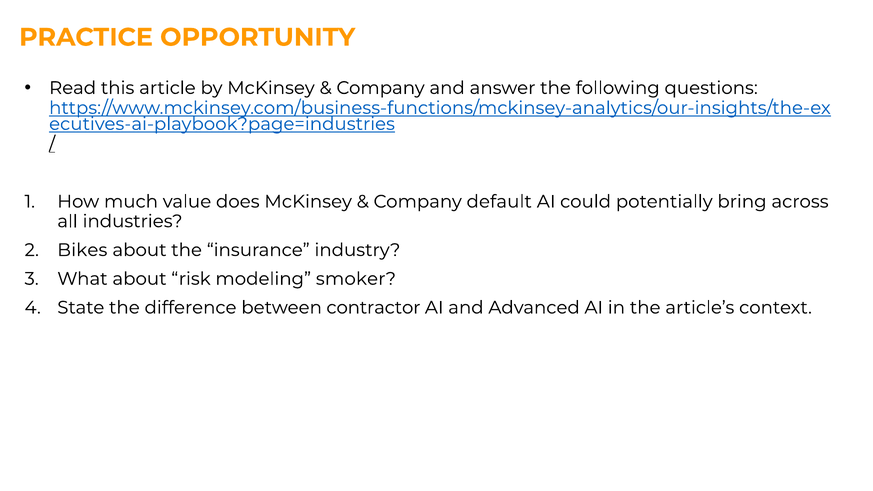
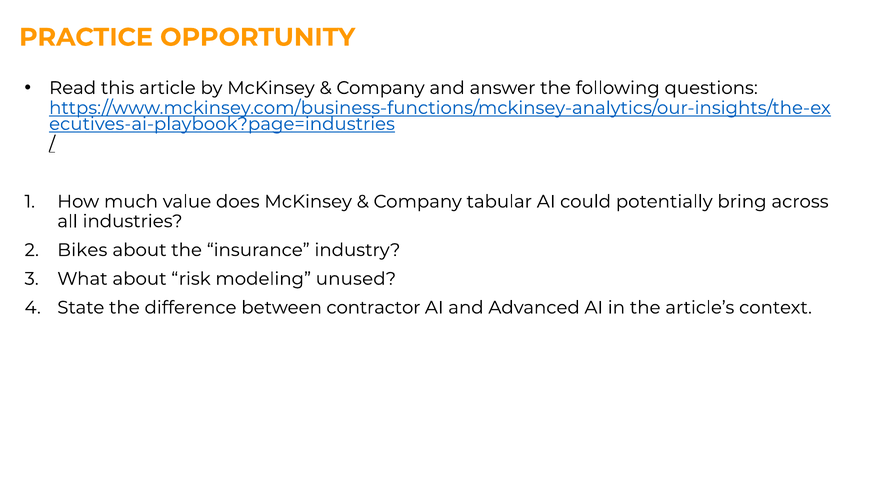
default: default -> tabular (499, 202)
smoker: smoker -> unused (356, 279)
